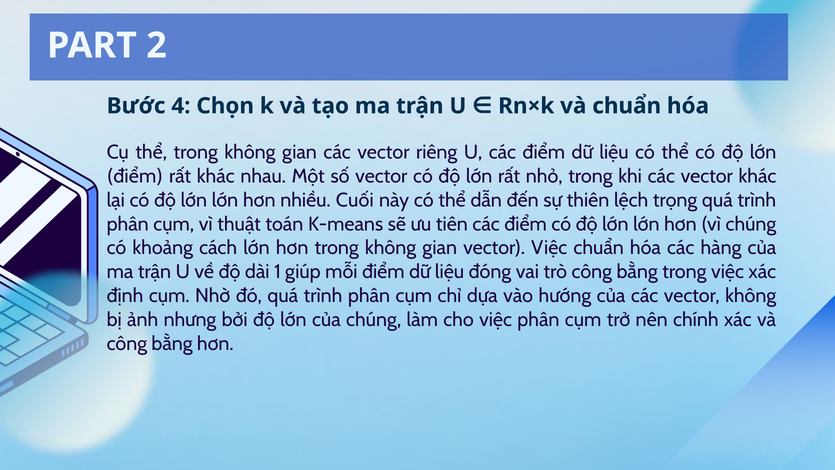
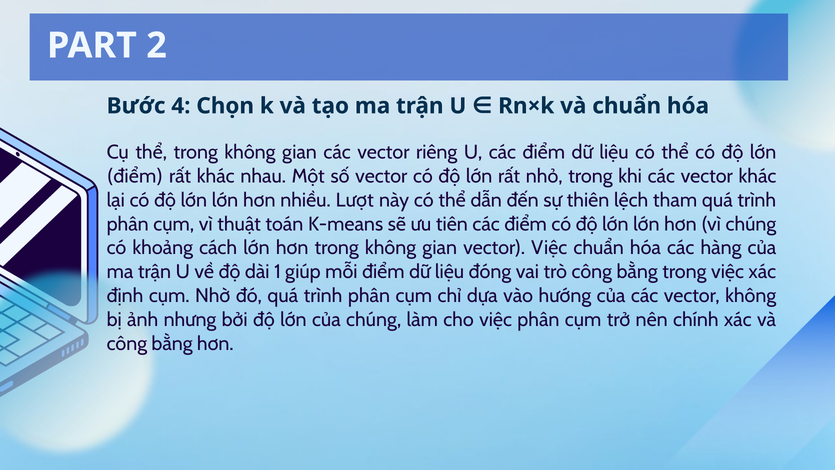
Cuối: Cuối -> Lượt (355, 200)
trọng: trọng -> tham (675, 200)
